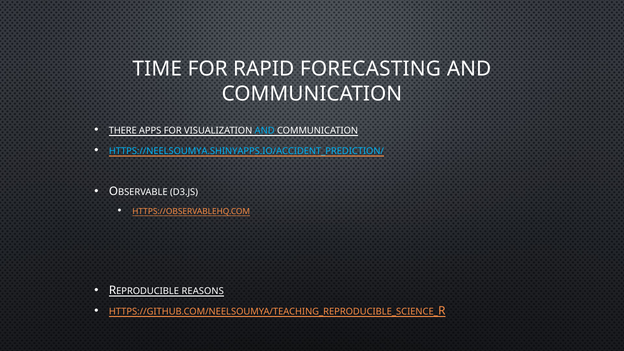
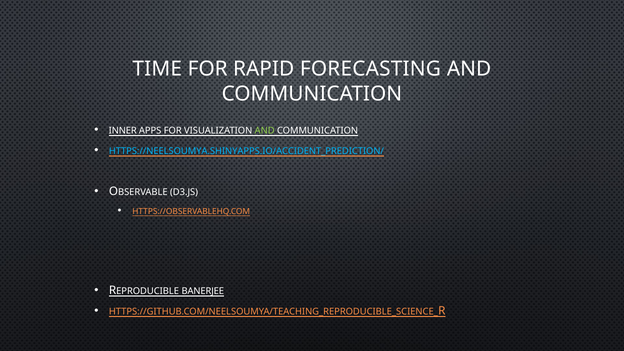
THERE: THERE -> INNER (123, 131)
AND colour: light blue -> light green (265, 131)
REASONS: REASONS -> BANERJEE (203, 291)
